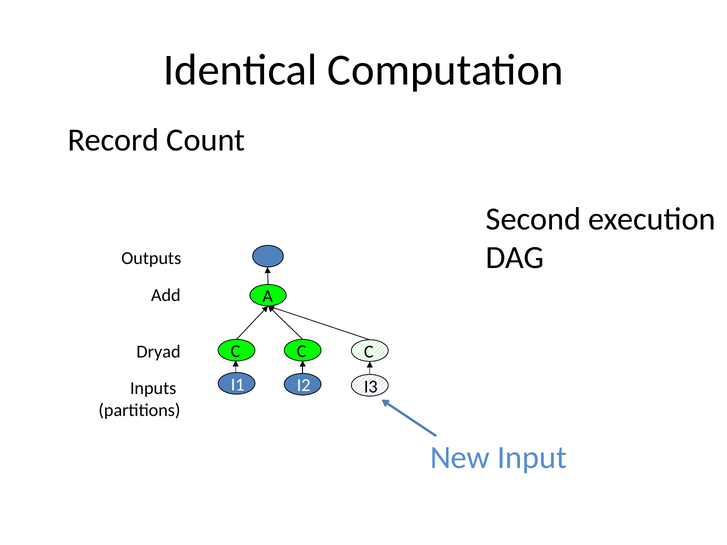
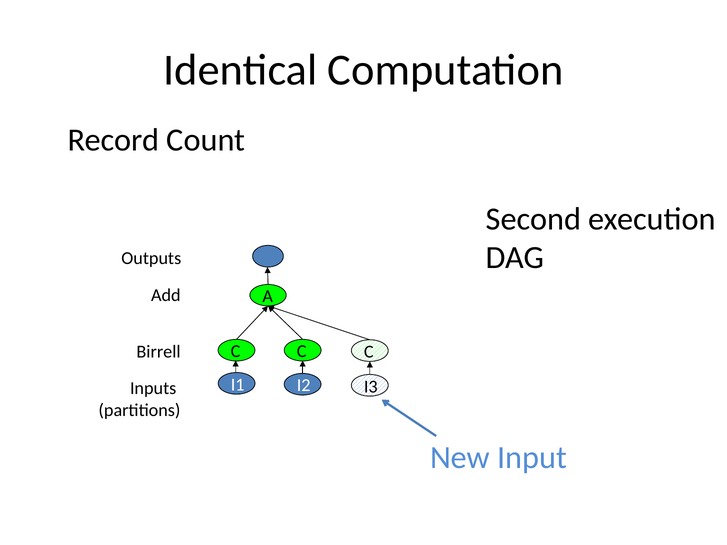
Dryad: Dryad -> Birrell (159, 352)
